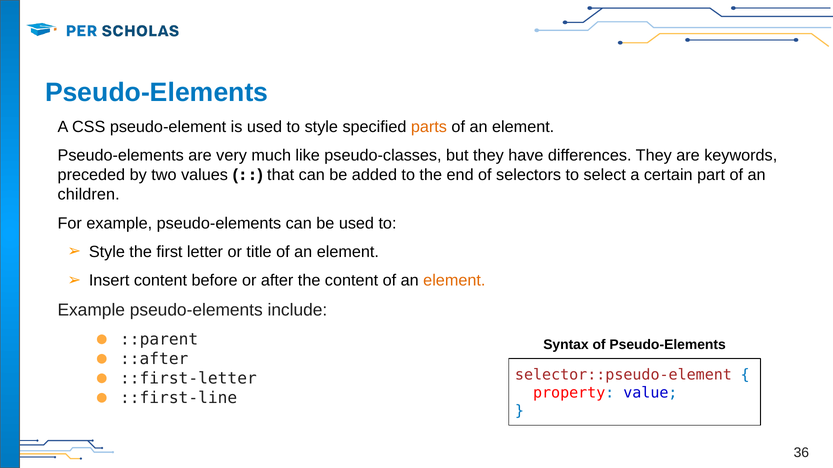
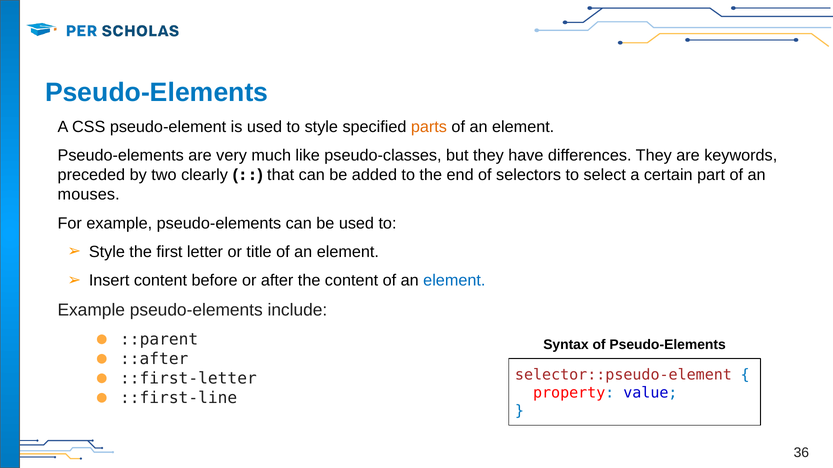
values: values -> clearly (205, 175)
children: children -> mouses (89, 195)
element colour: orange -> blue (454, 281)
